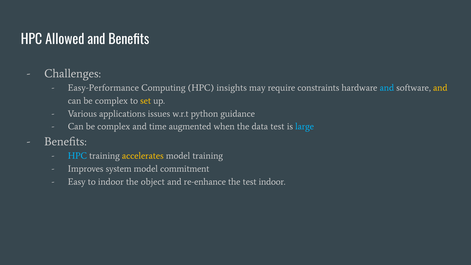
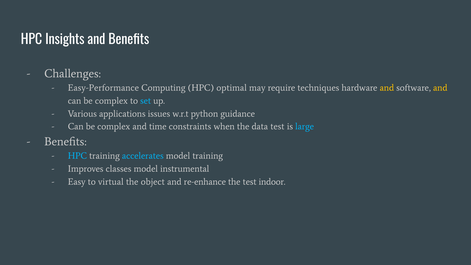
Allowed: Allowed -> Insights (65, 40)
insights: insights -> optimal (232, 88)
constraints: constraints -> techniques (318, 88)
and colour: light blue -> yellow (387, 88)
set colour: yellow -> light blue (146, 101)
augmented: augmented -> constraints (190, 127)
accelerates colour: yellow -> light blue (143, 156)
system: system -> classes (119, 169)
commitment: commitment -> instrumental (185, 169)
to indoor: indoor -> virtual (111, 182)
